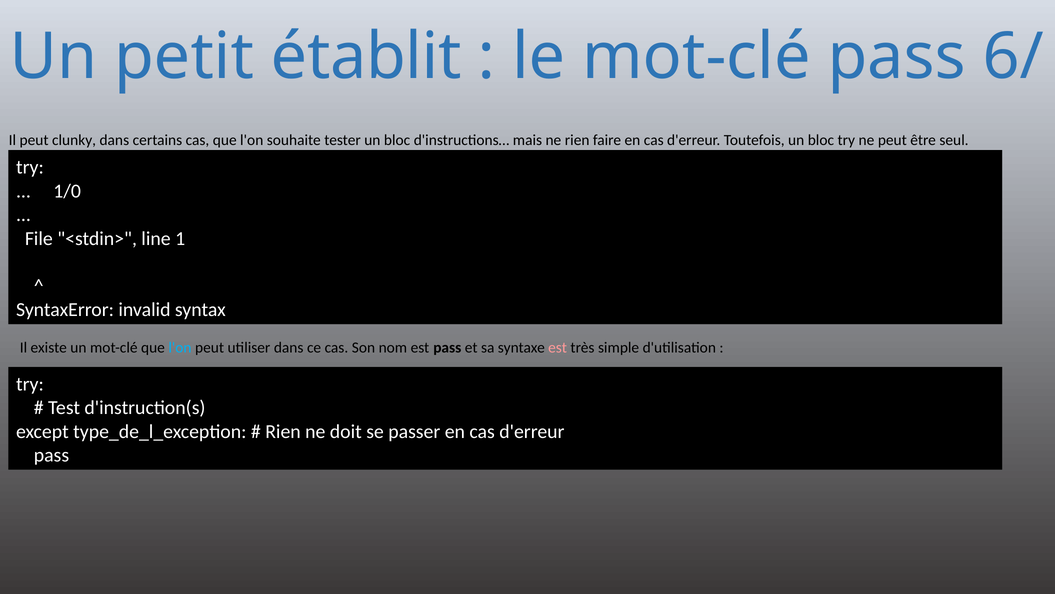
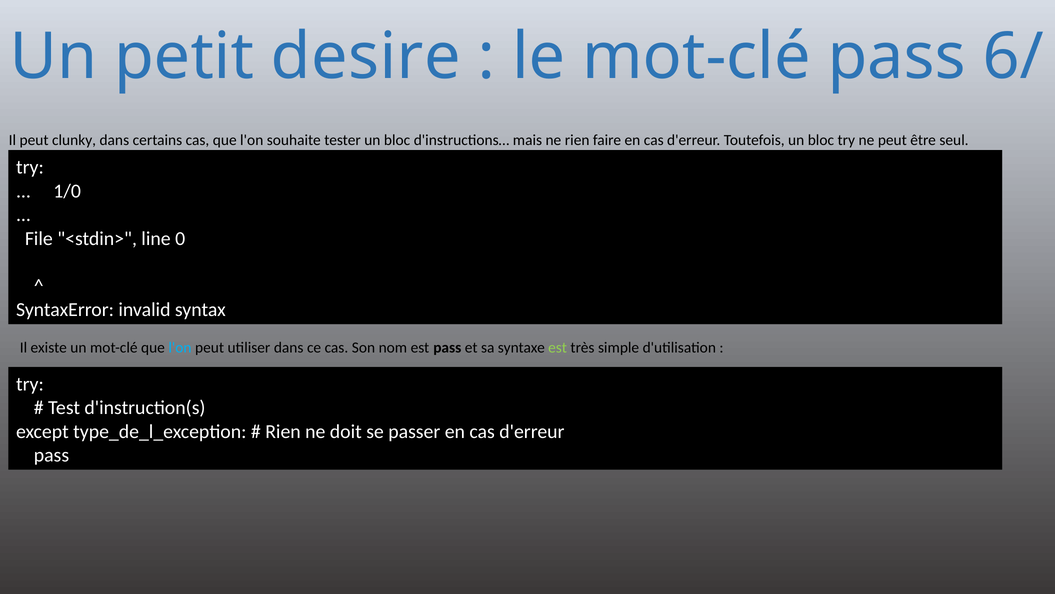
établit: établit -> desire (366, 57)
1: 1 -> 0 (180, 238)
est colour: pink -> light green (558, 347)
